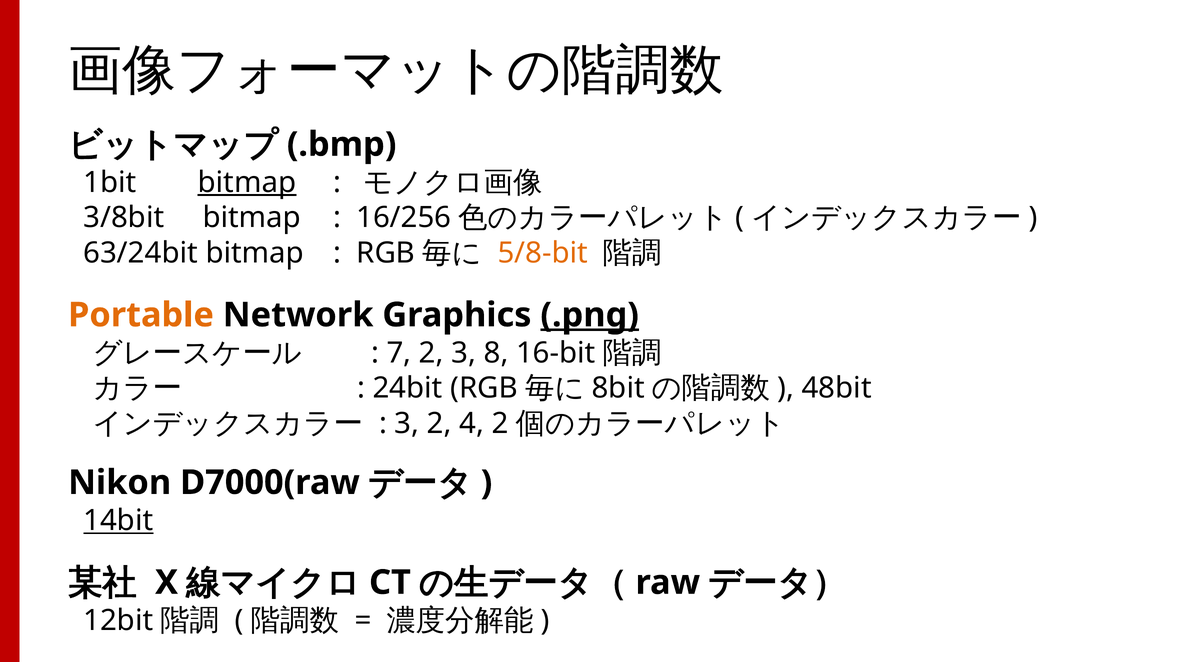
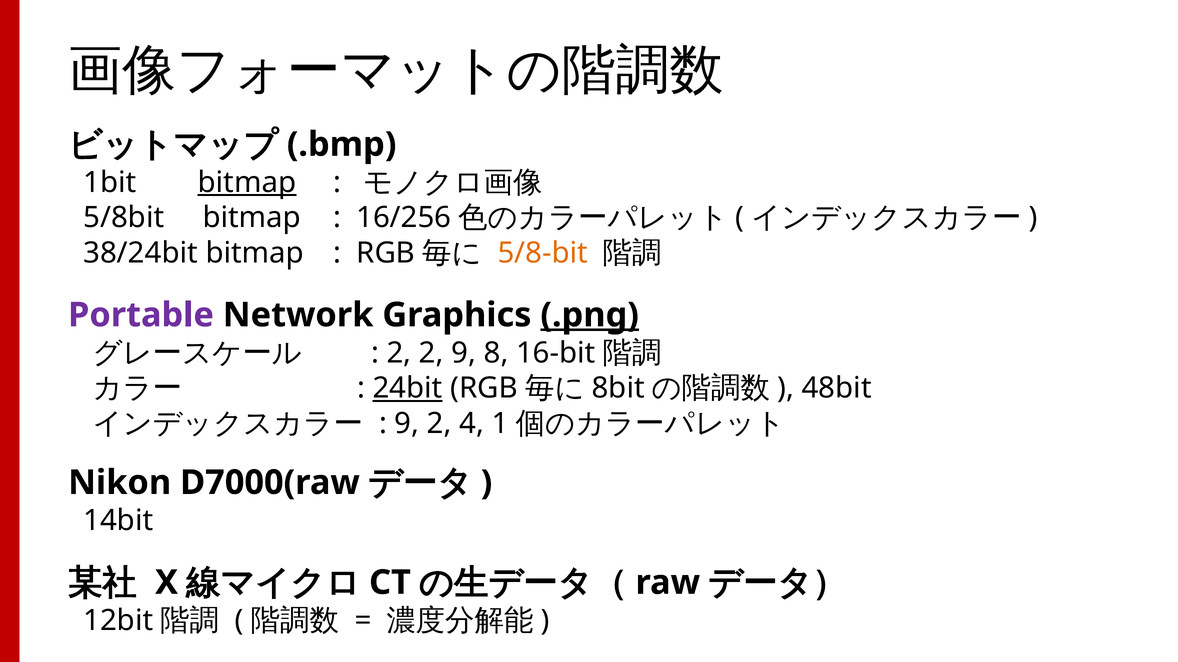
3/8bit: 3/8bit -> 5/8bit (124, 218)
63/24bit: 63/24bit -> 38/24bit (141, 253)
Portable colour: orange -> purple (141, 315)
7: 7 -> 2 (399, 353)
2 3: 3 -> 9 (464, 353)
24bit underline: none -> present (408, 389)
3: 3 -> 9 (407, 424)
4 2: 2 -> 1 (500, 424)
14bit underline: present -> none (118, 521)
